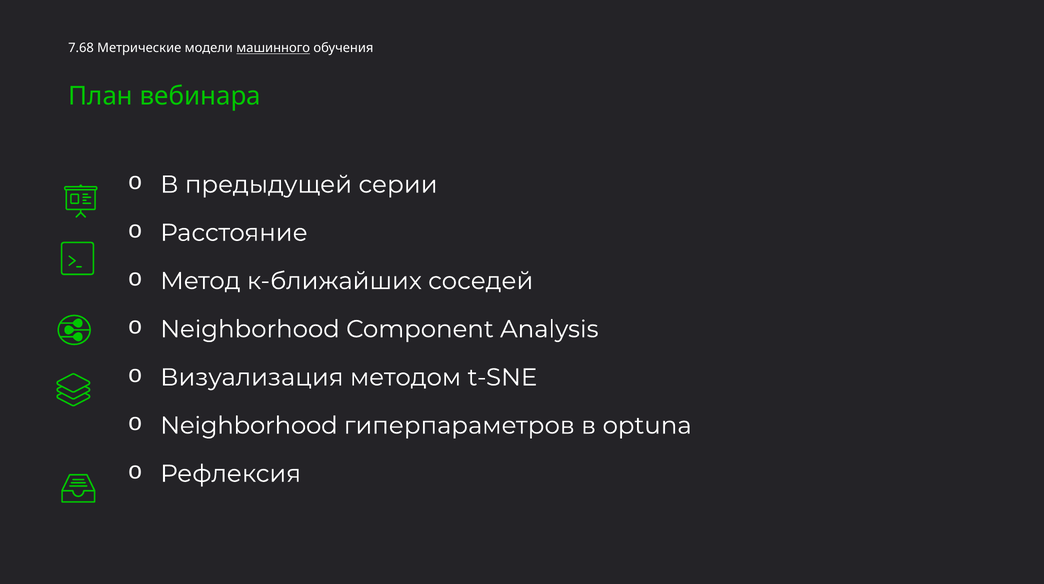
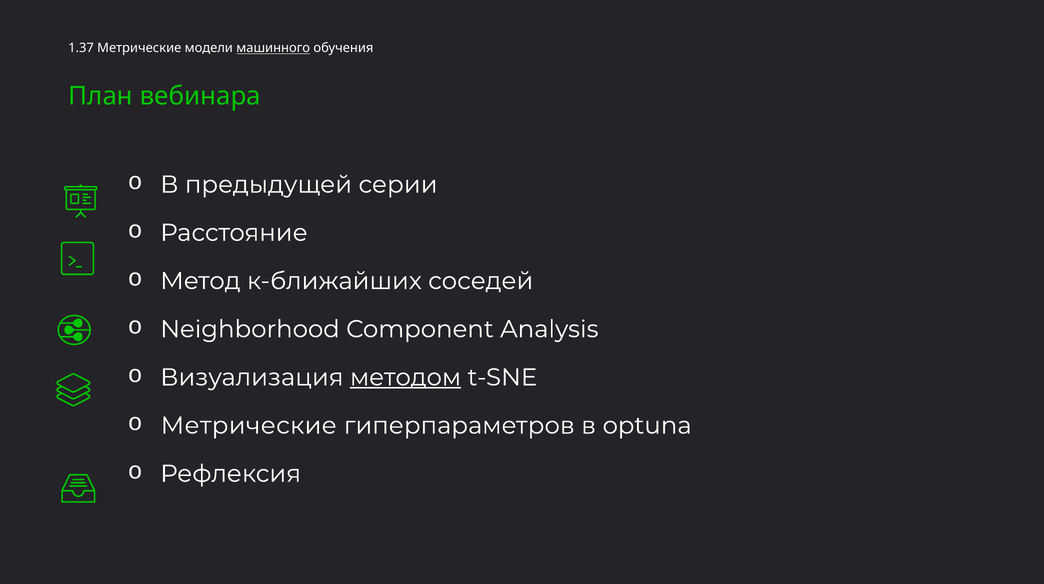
7.68: 7.68 -> 1.37 (81, 48)
методом underline: none -> present (406, 377)
Neighborhood: Neighborhood -> Метрические (249, 425)
